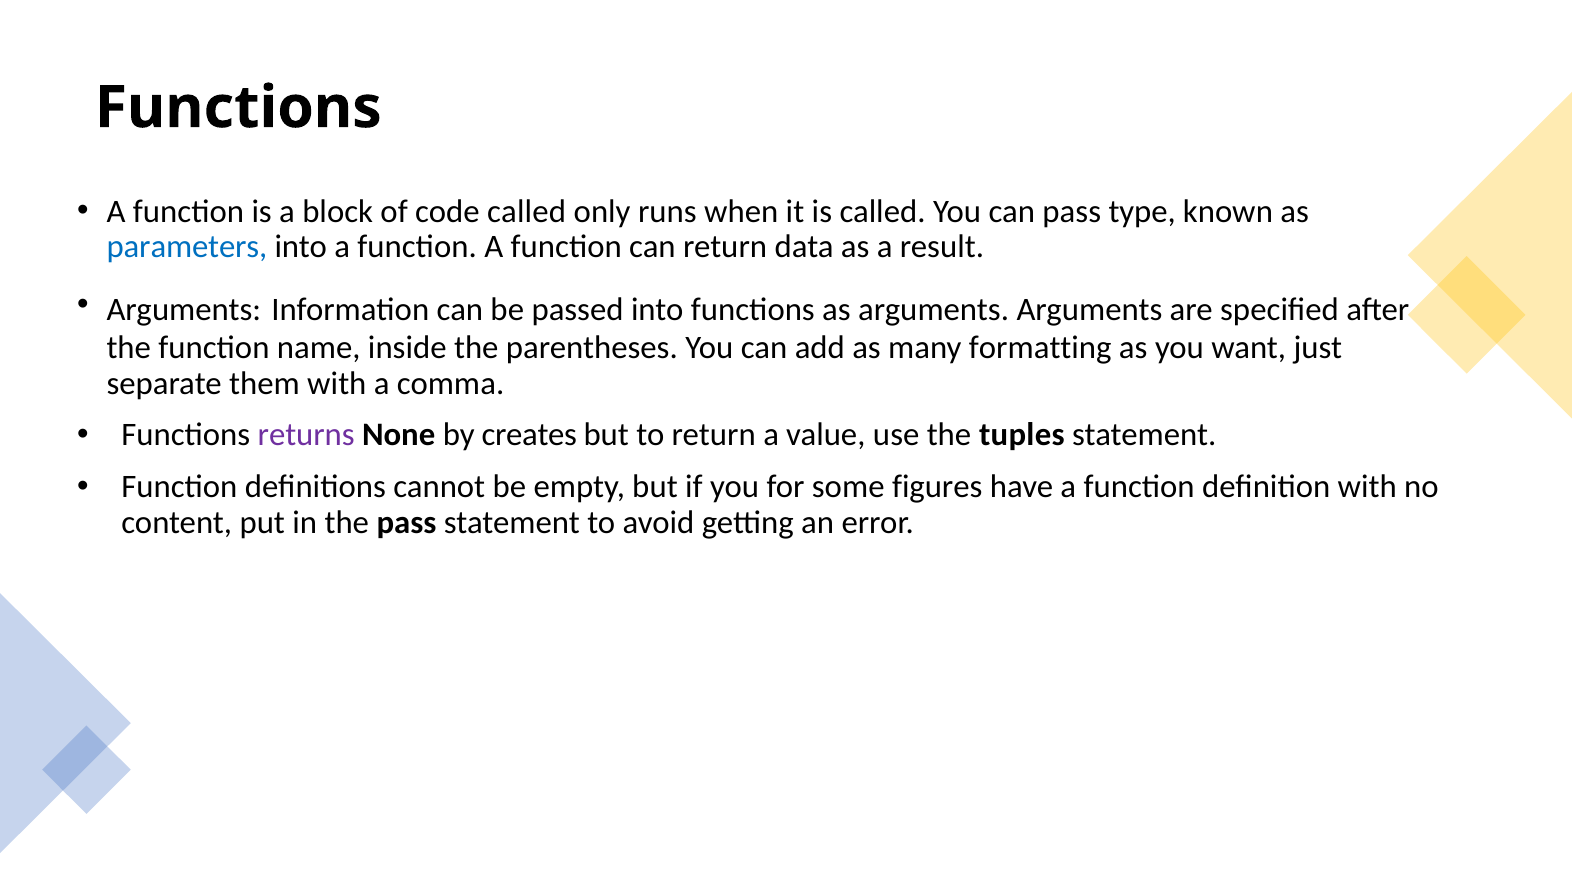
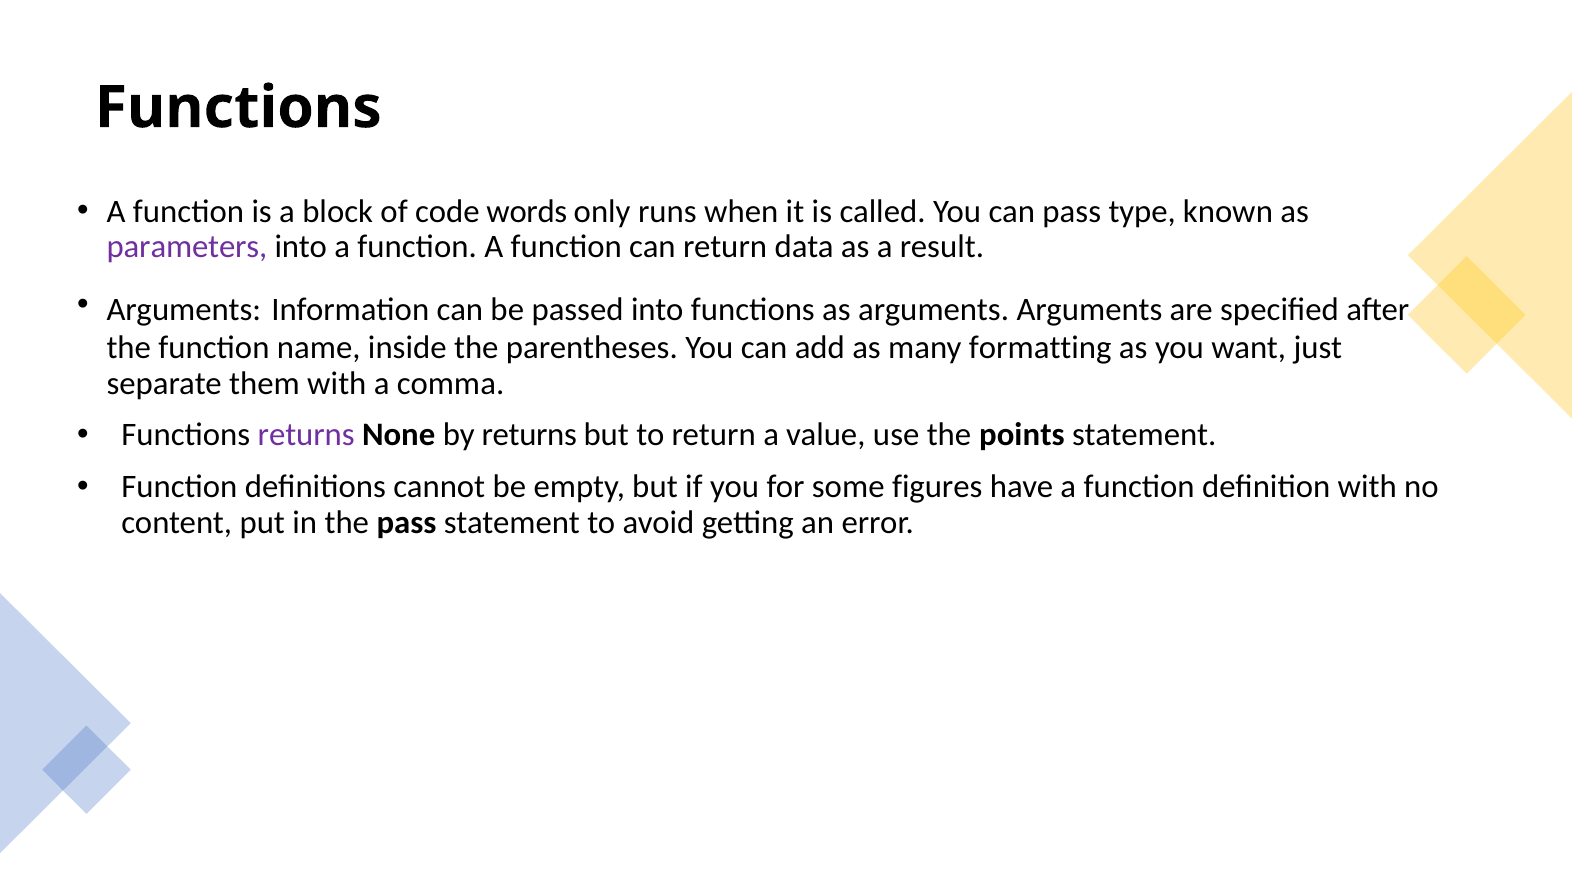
code called: called -> words (527, 211)
parameters colour: blue -> purple (187, 247)
by creates: creates -> returns (529, 435)
tuples: tuples -> points (1022, 435)
